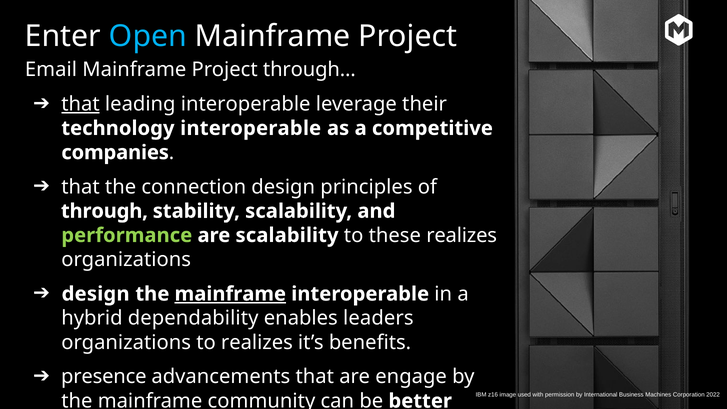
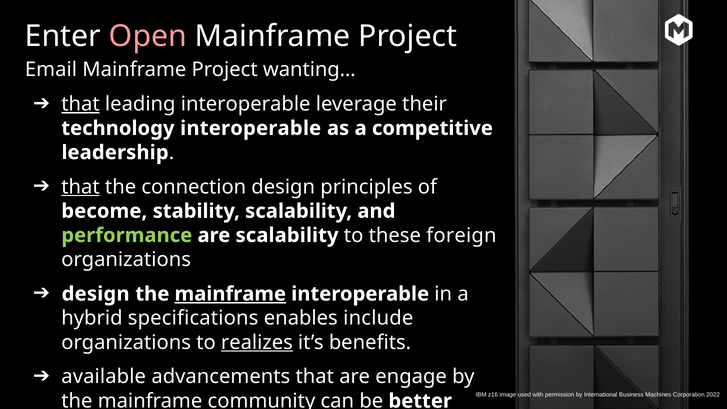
Open colour: light blue -> pink (148, 36)
through…: through… -> wanting… (309, 70)
companies: companies -> leadership (115, 152)
that underline: none -> present (81, 187)
through: through -> become (104, 211)
these realizes: realizes -> foreign (461, 235)
dependability: dependability -> specifications (193, 318)
leaders: leaders -> include (378, 318)
realizes underline: none -> present (257, 342)
presence: presence -> available (104, 377)
